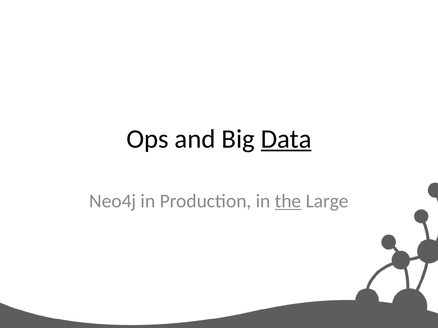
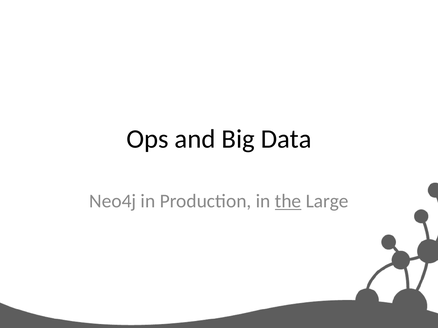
Data underline: present -> none (286, 139)
